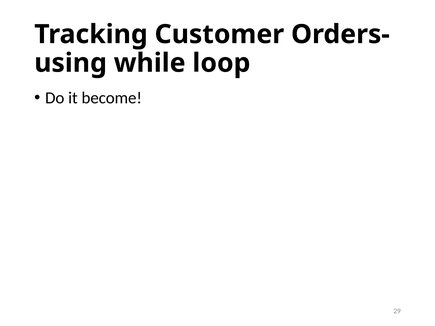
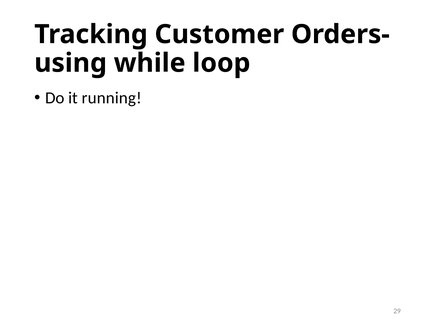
become: become -> running (112, 98)
